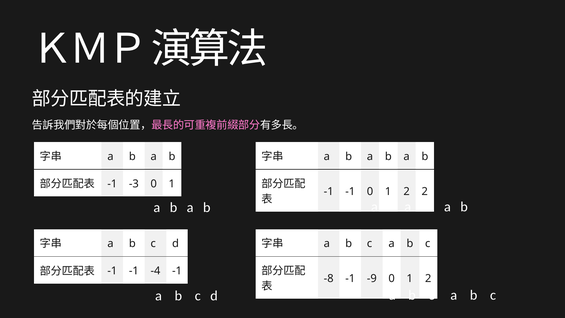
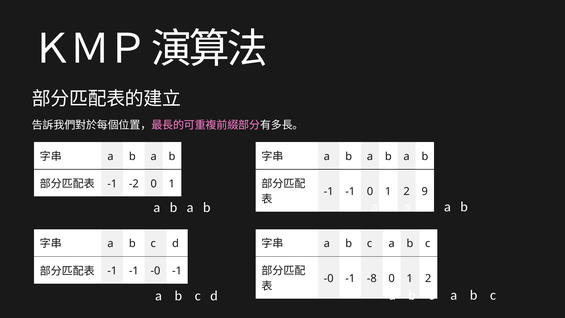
-3: -3 -> -2 (134, 184)
2 2: 2 -> 9 (425, 191)
-1 -4: -4 -> -0 (155, 271)
-8: -8 -> -0 (329, 278)
-9: -9 -> -8 (372, 278)
